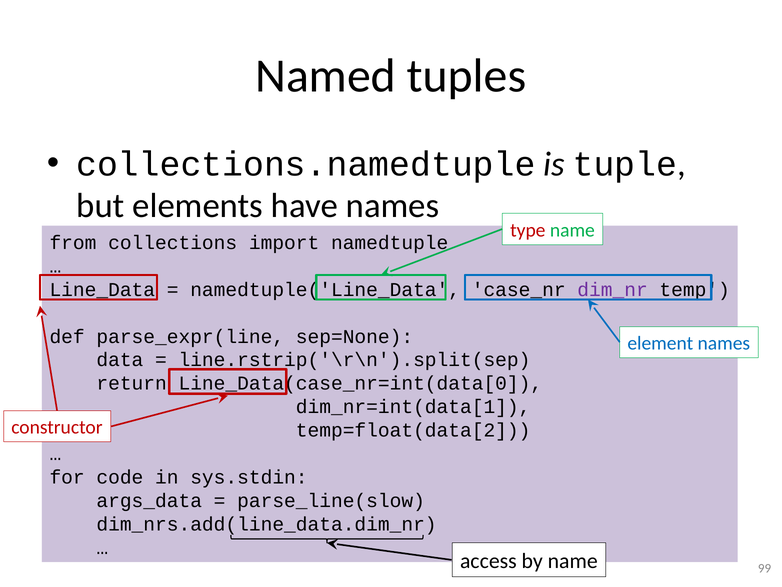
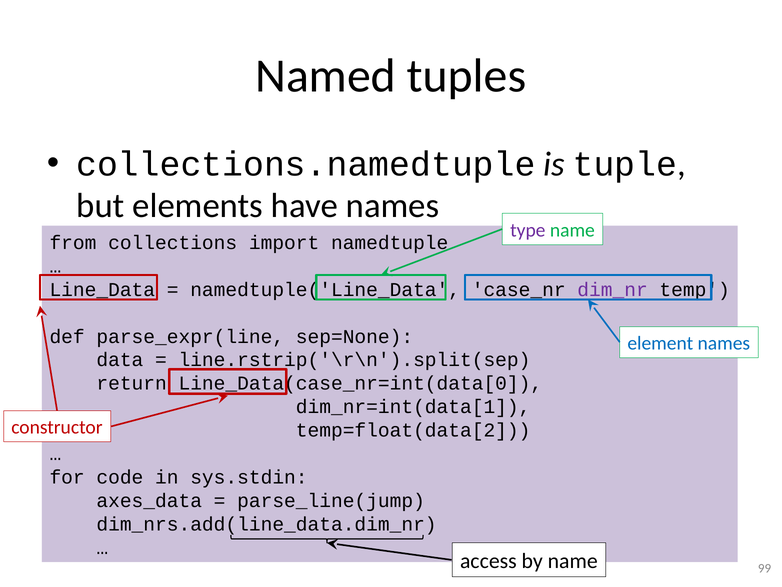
type colour: red -> purple (528, 230)
args_data: args_data -> axes_data (149, 500)
parse_line(slow: parse_line(slow -> parse_line(jump (331, 500)
